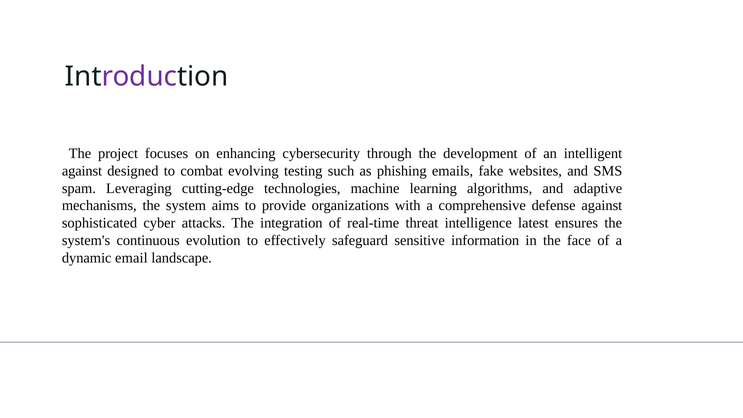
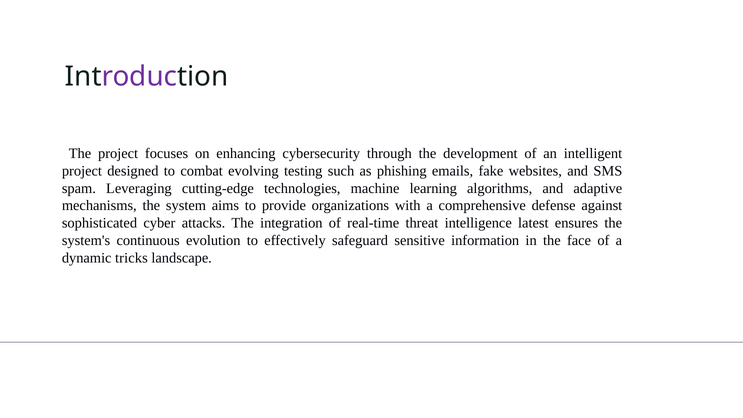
against: against -> project (82, 171)
email: email -> tricks (131, 258)
